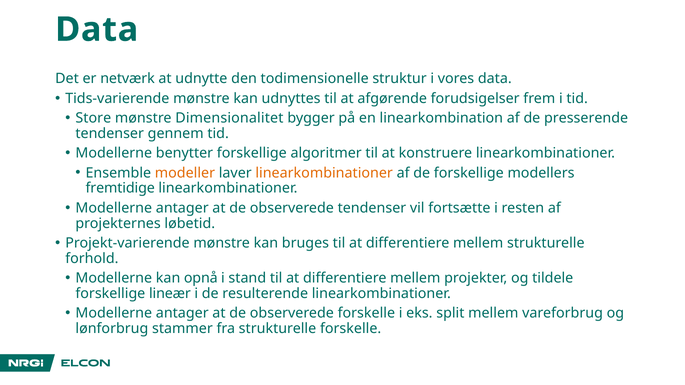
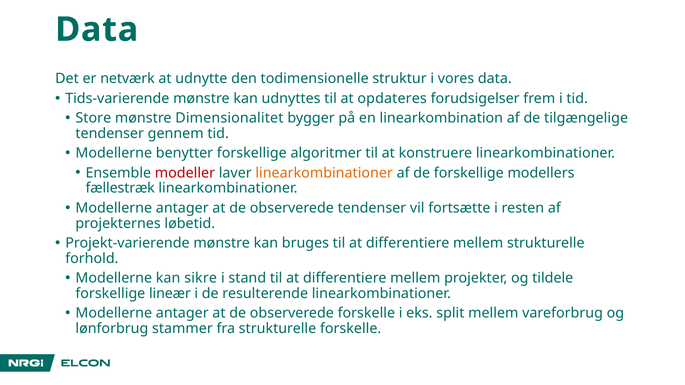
afgørende: afgørende -> opdateres (392, 99)
presserende: presserende -> tilgængelige (586, 118)
modeller colour: orange -> red (185, 173)
fremtidige: fremtidige -> fællestræk (120, 188)
opnå: opnå -> sikre (201, 278)
